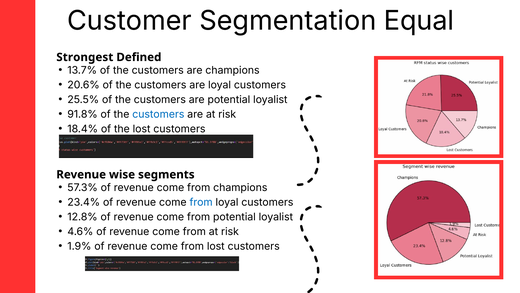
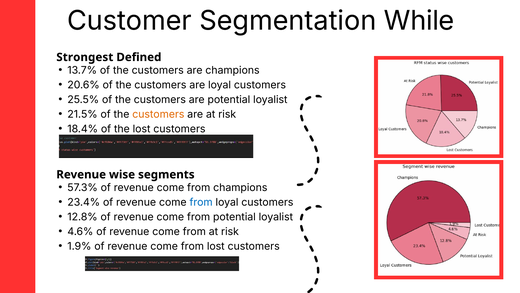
Equal: Equal -> While (419, 21)
91.8%: 91.8% -> 21.5% (83, 114)
customers colour: blue -> orange (158, 114)
